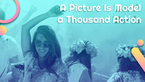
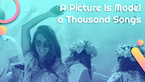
Action: Action -> Songs (127, 20)
